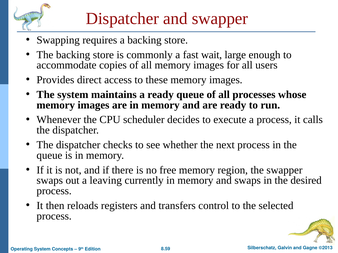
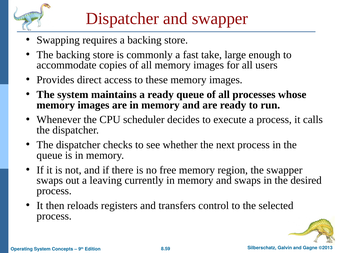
wait: wait -> take (212, 55)
